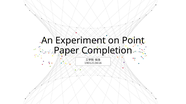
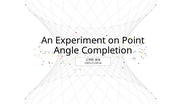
Paper: Paper -> Angle (66, 51)
